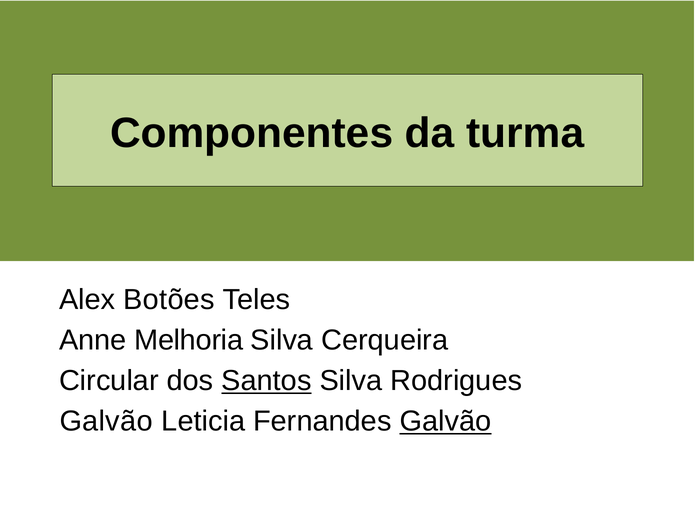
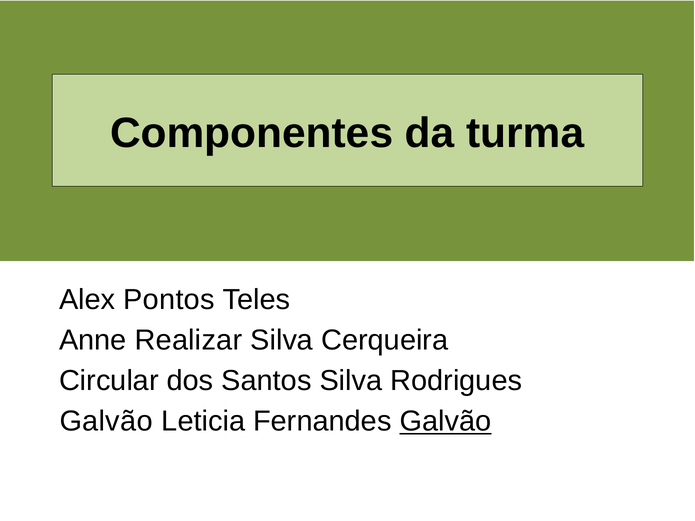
Botões: Botões -> Pontos (169, 300)
Melhoria: Melhoria -> Realizar (188, 340)
Santos underline: present -> none (266, 381)
